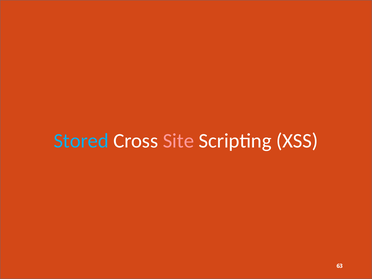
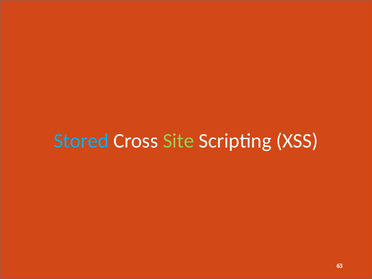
Site colour: pink -> light green (178, 141)
